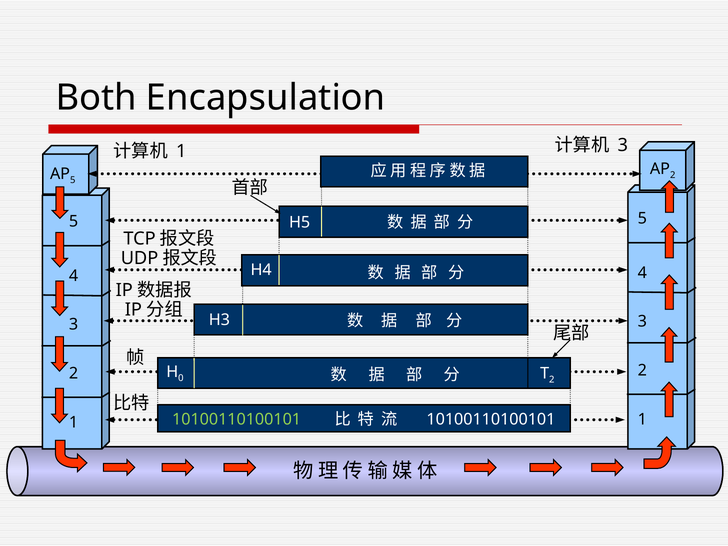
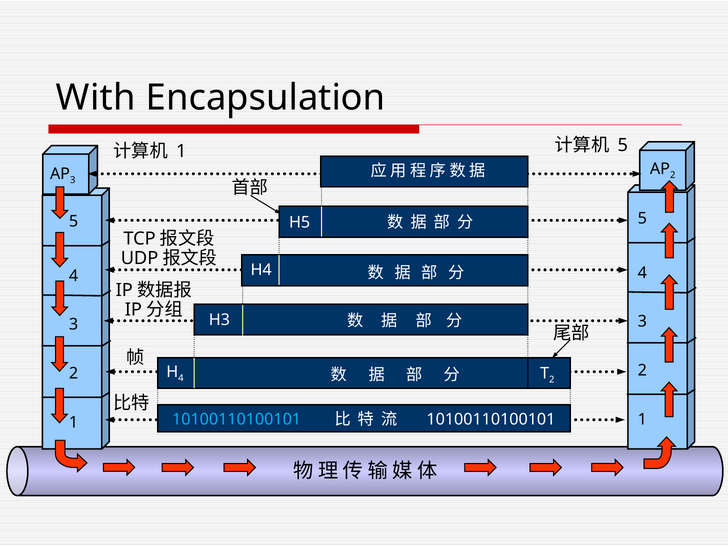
Both: Both -> With (96, 98)
3: 3 -> 5 (623, 145)
5: 5 -> 3 (73, 180)
0: 0 -> 4 (181, 378)
10100110100101 colour: light green -> light blue (237, 419)
